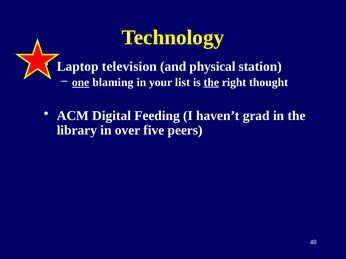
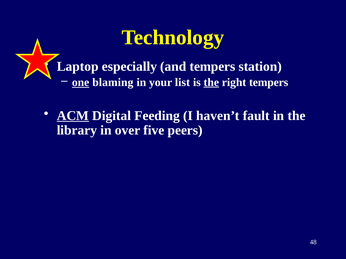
television: television -> especially (130, 67)
and physical: physical -> tempers (212, 67)
right thought: thought -> tempers (269, 82)
ACM underline: none -> present (73, 116)
grad: grad -> fault (256, 116)
